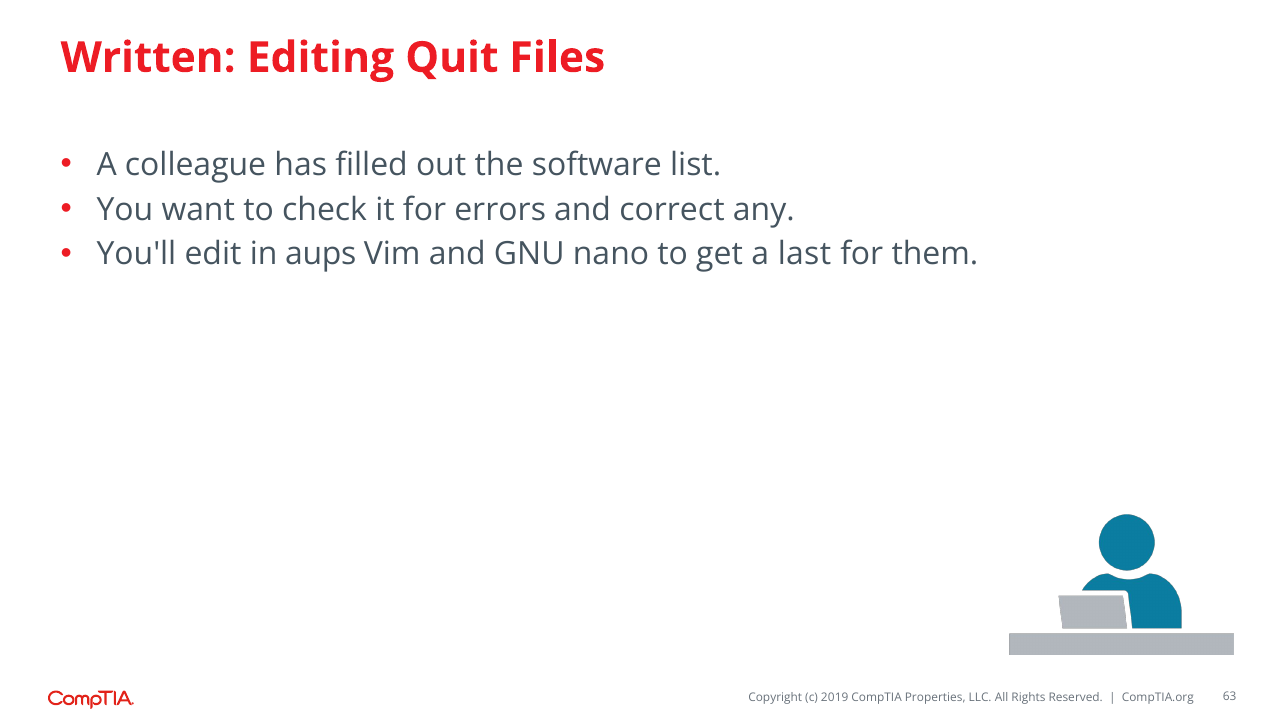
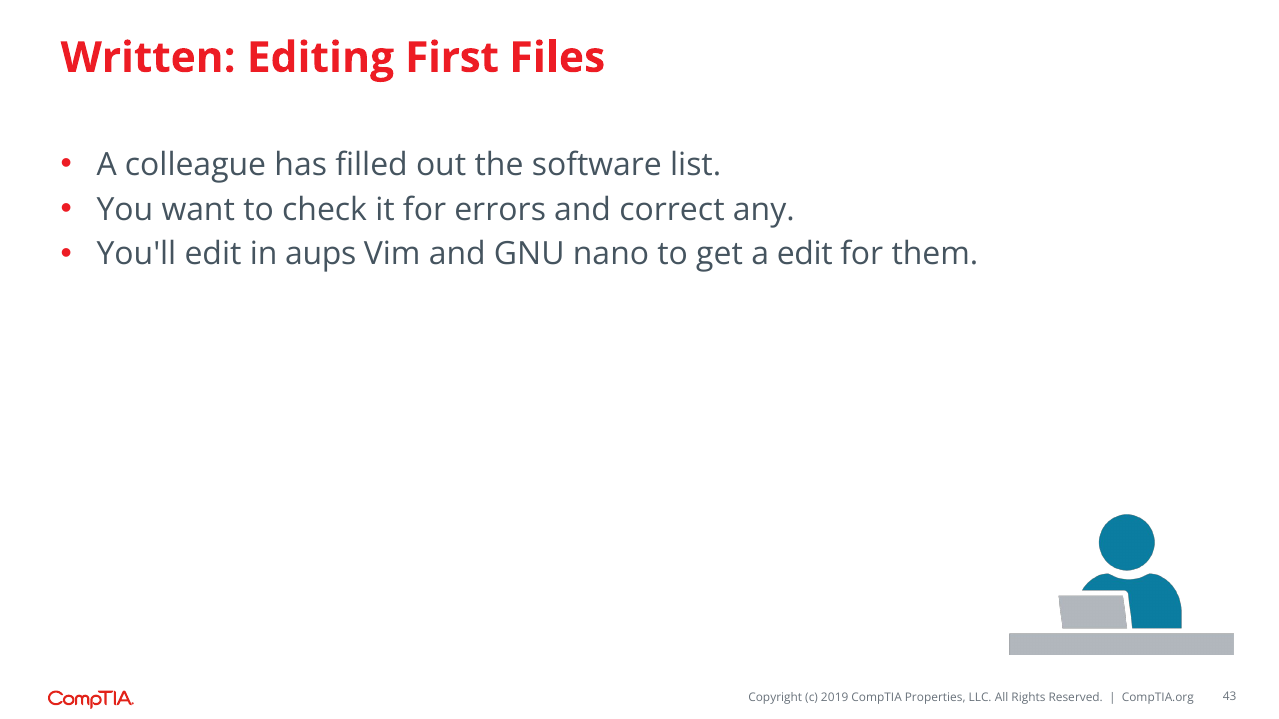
Quit: Quit -> First (452, 58)
a last: last -> edit (805, 254)
63: 63 -> 43 (1230, 697)
